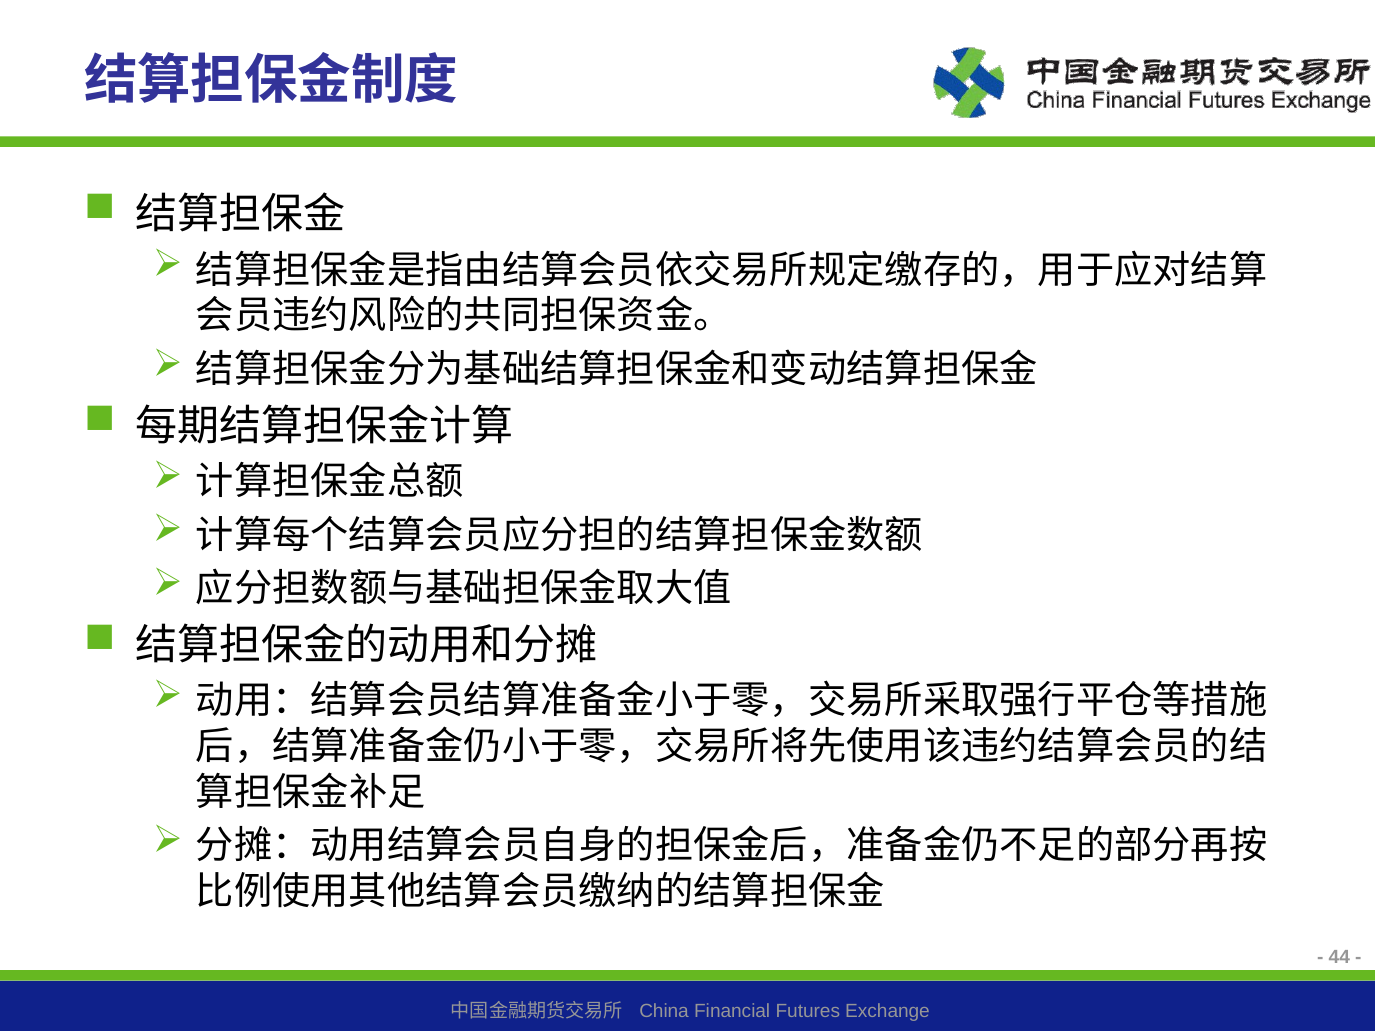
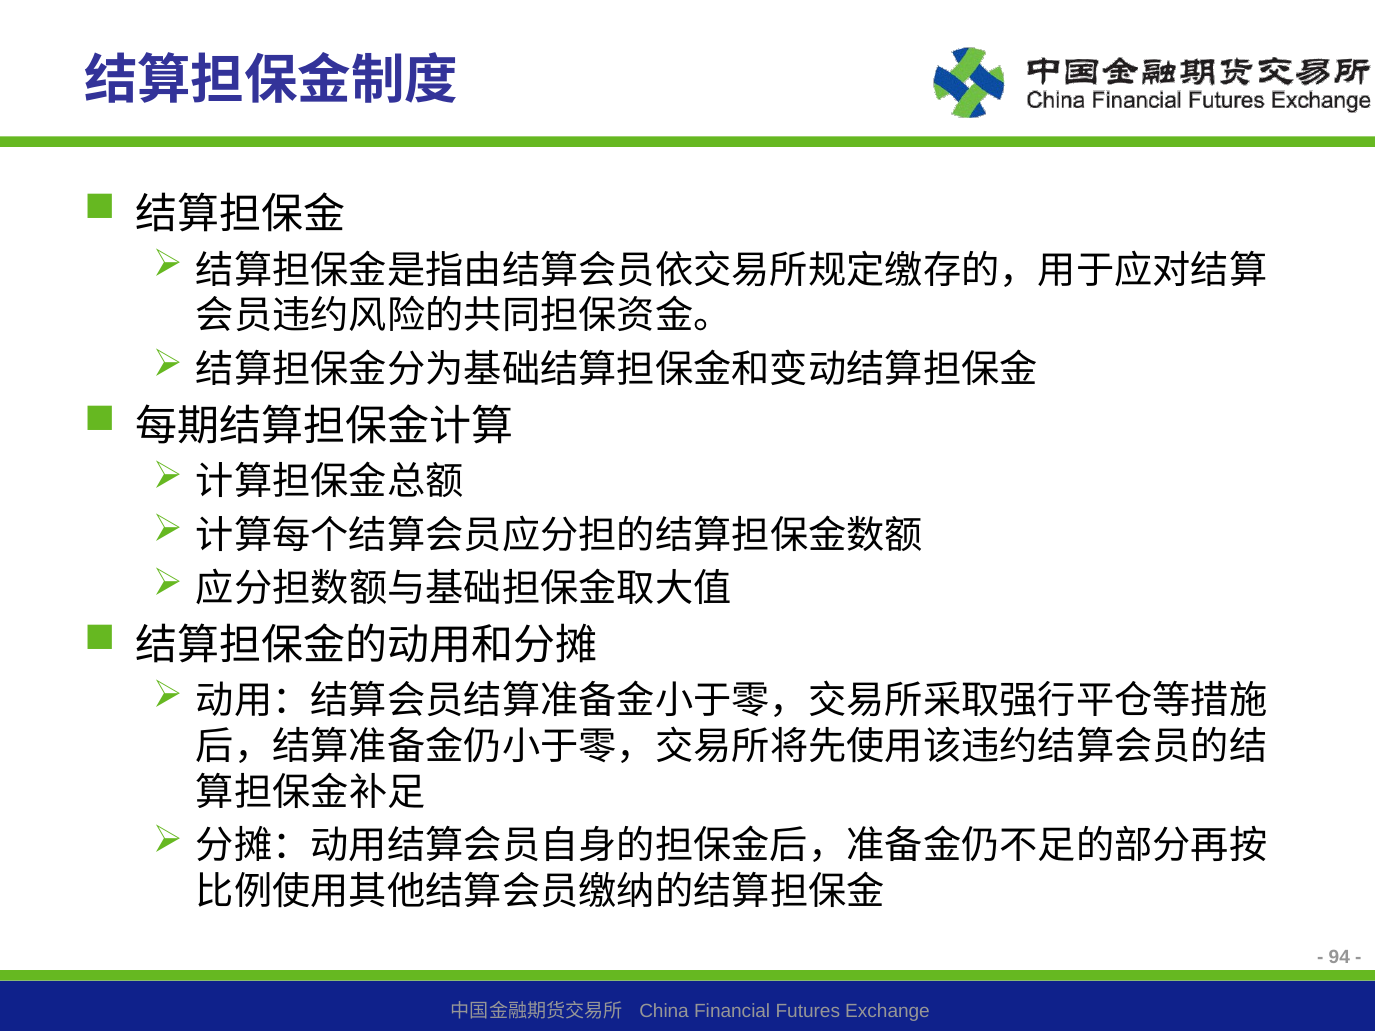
44: 44 -> 94 (1339, 958)
